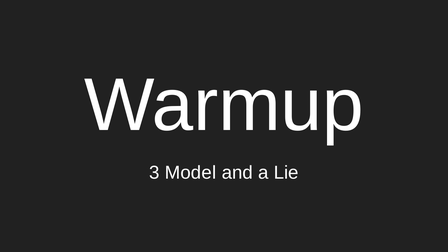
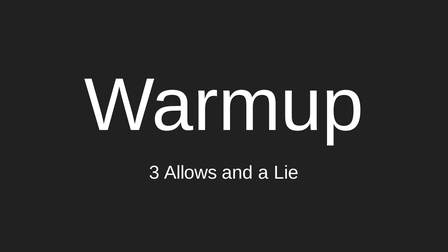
Model: Model -> Allows (191, 173)
